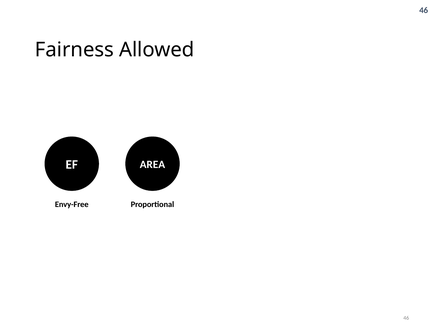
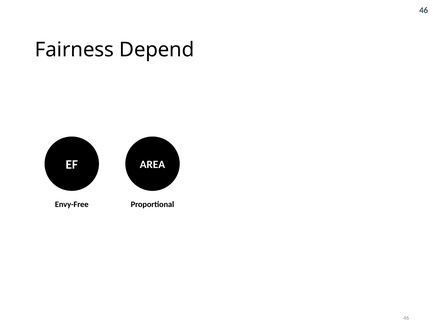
Allowed: Allowed -> Depend (157, 50)
